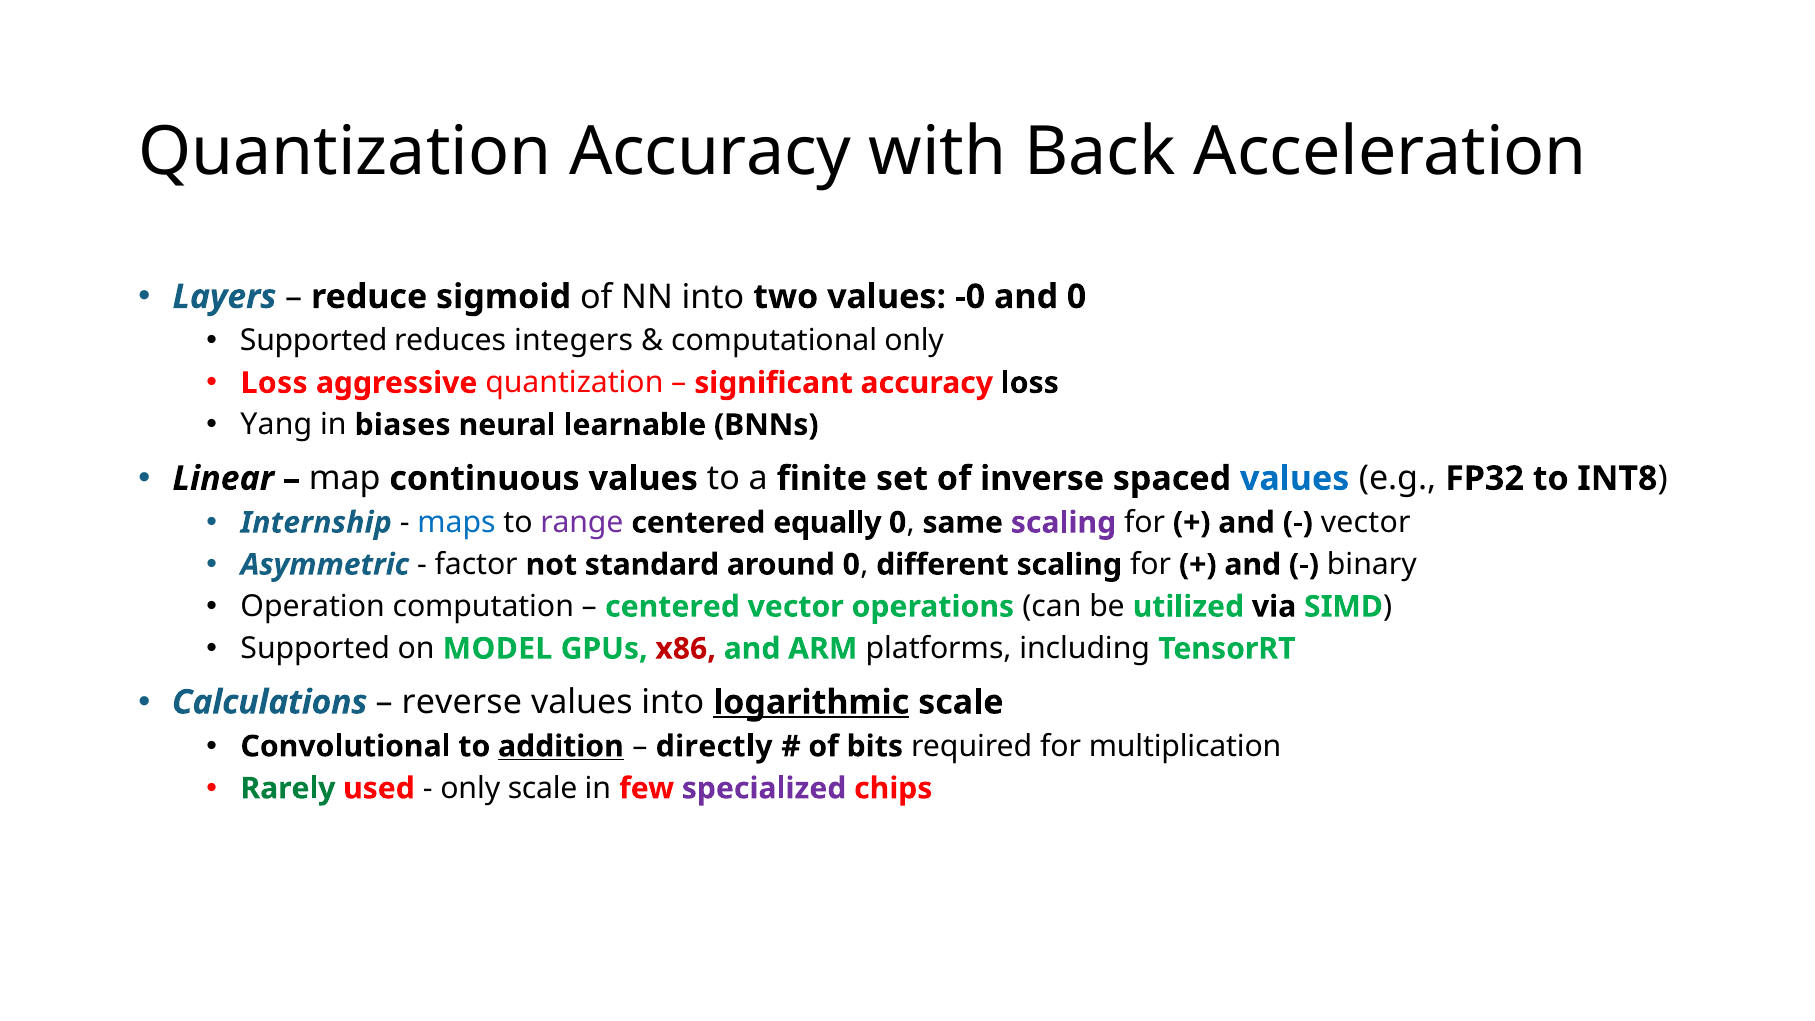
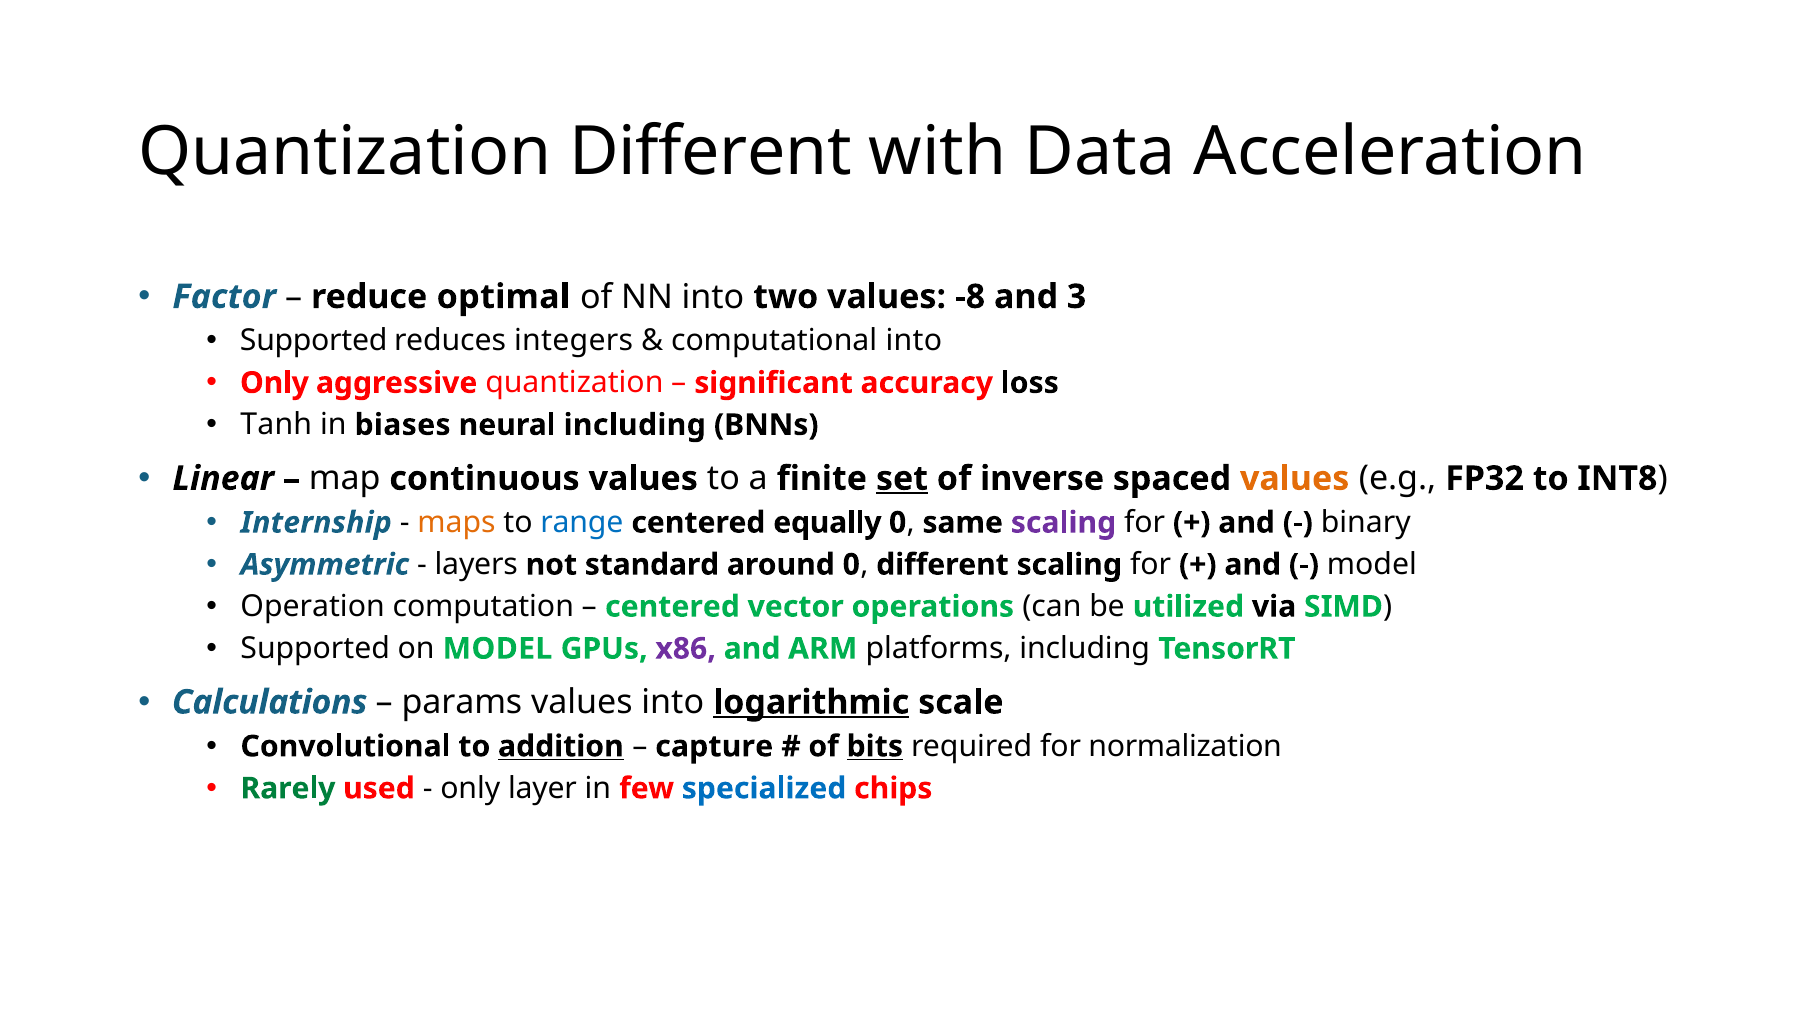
Quantization Accuracy: Accuracy -> Different (710, 153)
Back: Back -> Data (1100, 153)
Layers: Layers -> Factor (224, 297)
sigmoid: sigmoid -> optimal (503, 297)
-0: -0 -> -8 (970, 297)
and 0: 0 -> 3 (1077, 297)
computational only: only -> into (914, 341)
Loss: Loss -> Only (274, 383)
Yang: Yang -> Tanh (276, 425)
neural learnable: learnable -> including (635, 425)
set underline: none -> present (902, 478)
values colour: blue -> orange (1295, 478)
maps colour: blue -> orange (456, 523)
range colour: purple -> blue (582, 523)
vector: vector -> binary (1366, 523)
factor: factor -> layers (476, 565)
binary: binary -> model (1372, 565)
x86 colour: red -> purple (686, 649)
reverse: reverse -> params (462, 702)
directly: directly -> capture (714, 746)
bits underline: none -> present (875, 746)
multiplication: multiplication -> normalization (1185, 746)
only scale: scale -> layer (542, 788)
specialized colour: purple -> blue (764, 788)
